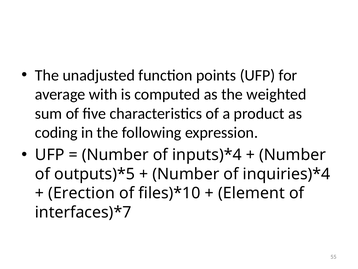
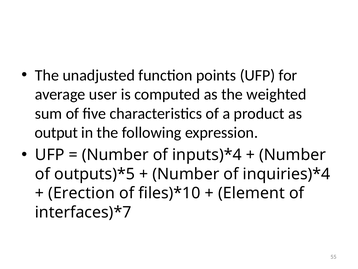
with: with -> user (103, 94)
coding: coding -> output (56, 132)
